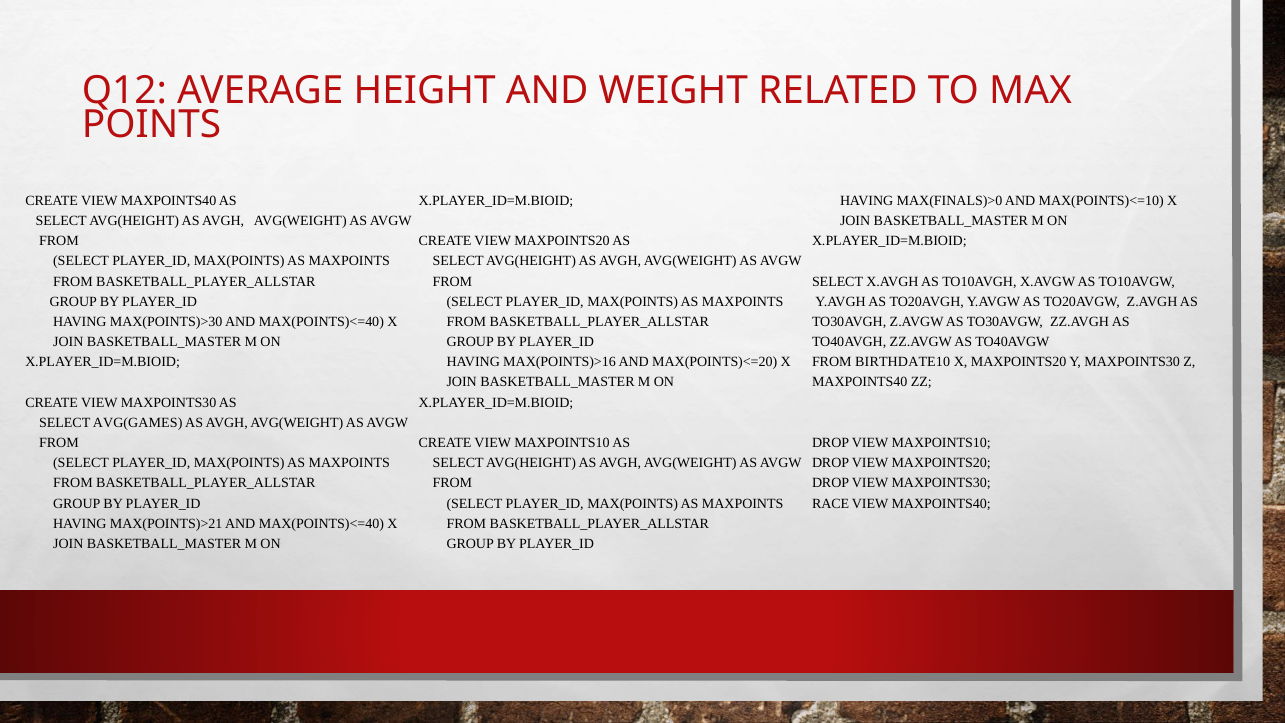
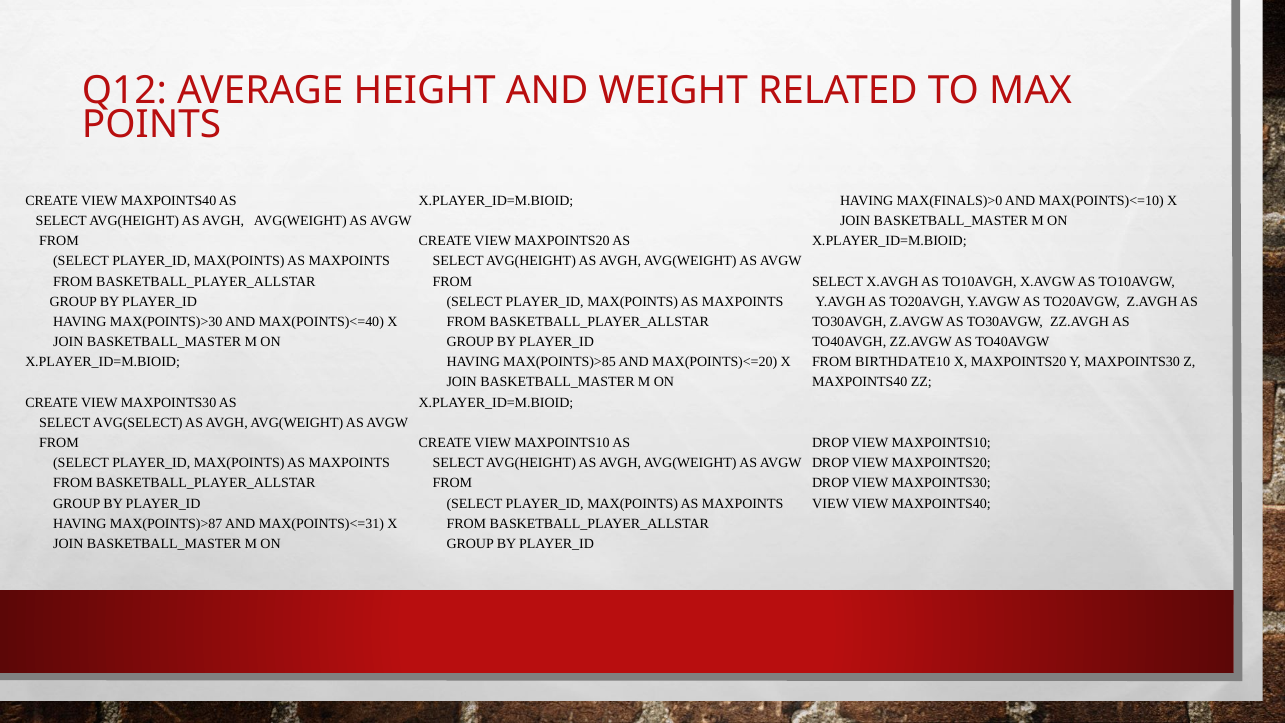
MAX(POINTS)>16: MAX(POINTS)>16 -> MAX(POINTS)>85 (560, 362)
AVG(GAMES: AVG(GAMES -> AVG(SELECT (138, 423)
RACE: RACE -> VIEW (831, 503)
MAX(POINTS)>21: MAX(POINTS)>21 -> MAX(POINTS)>87 (166, 524)
MAX(POINTS)<=40: MAX(POINTS)<=40 -> MAX(POINTS)<=31 (321, 524)
